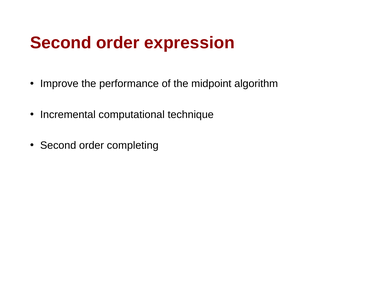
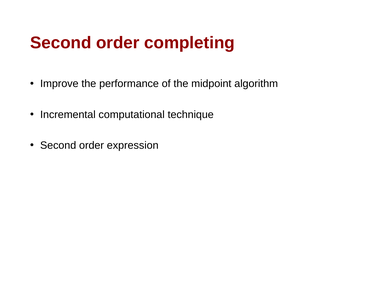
expression: expression -> completing (189, 43)
completing: completing -> expression (133, 146)
